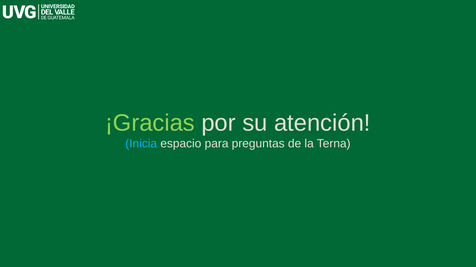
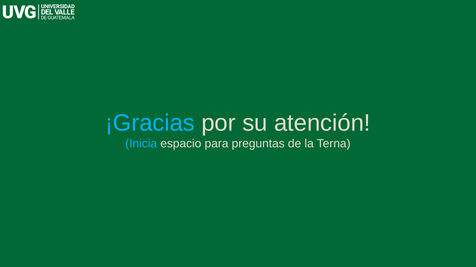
¡Gracias colour: light green -> light blue (150, 123)
